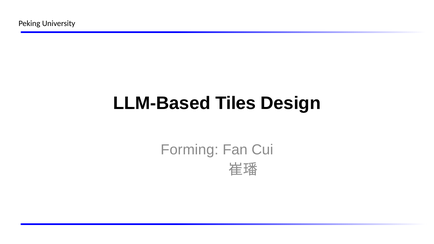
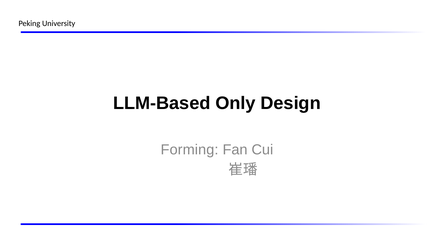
Tiles: Tiles -> Only (235, 103)
